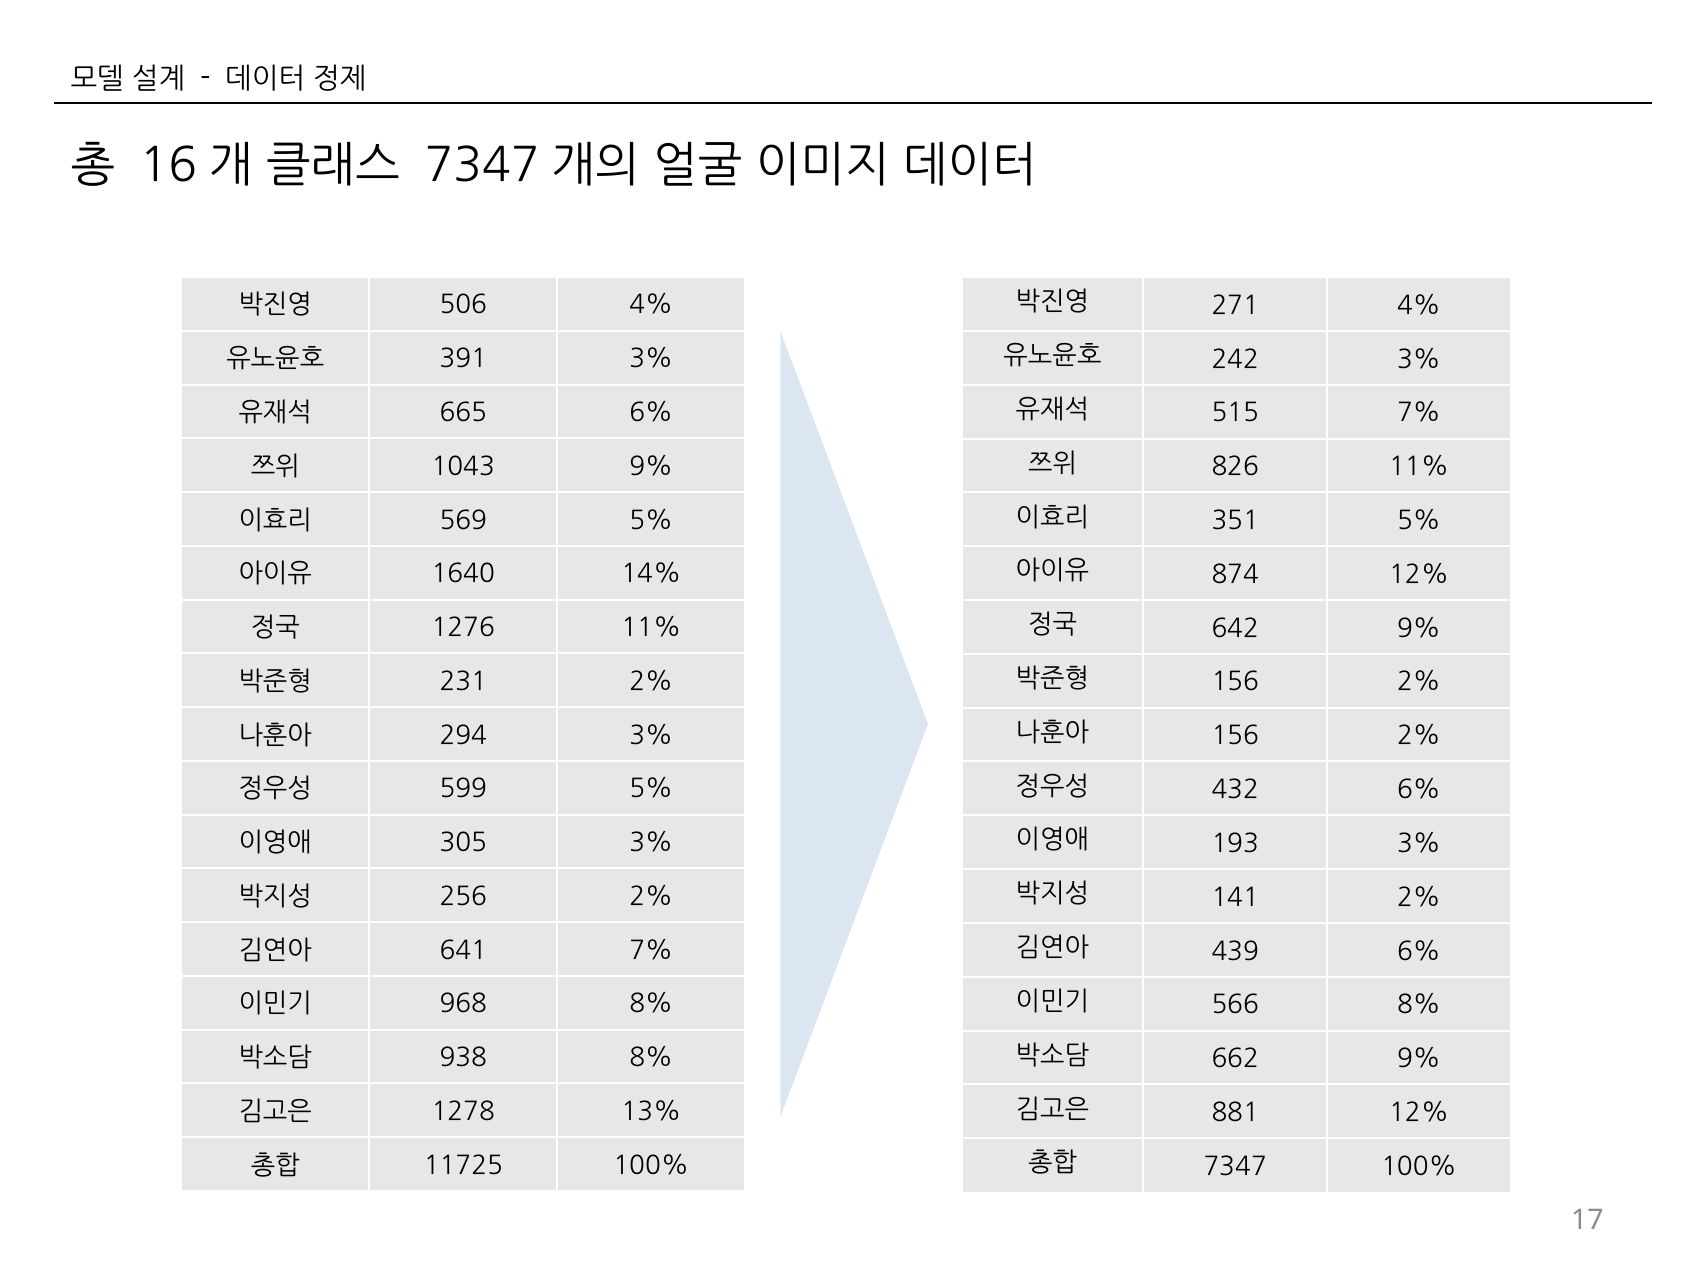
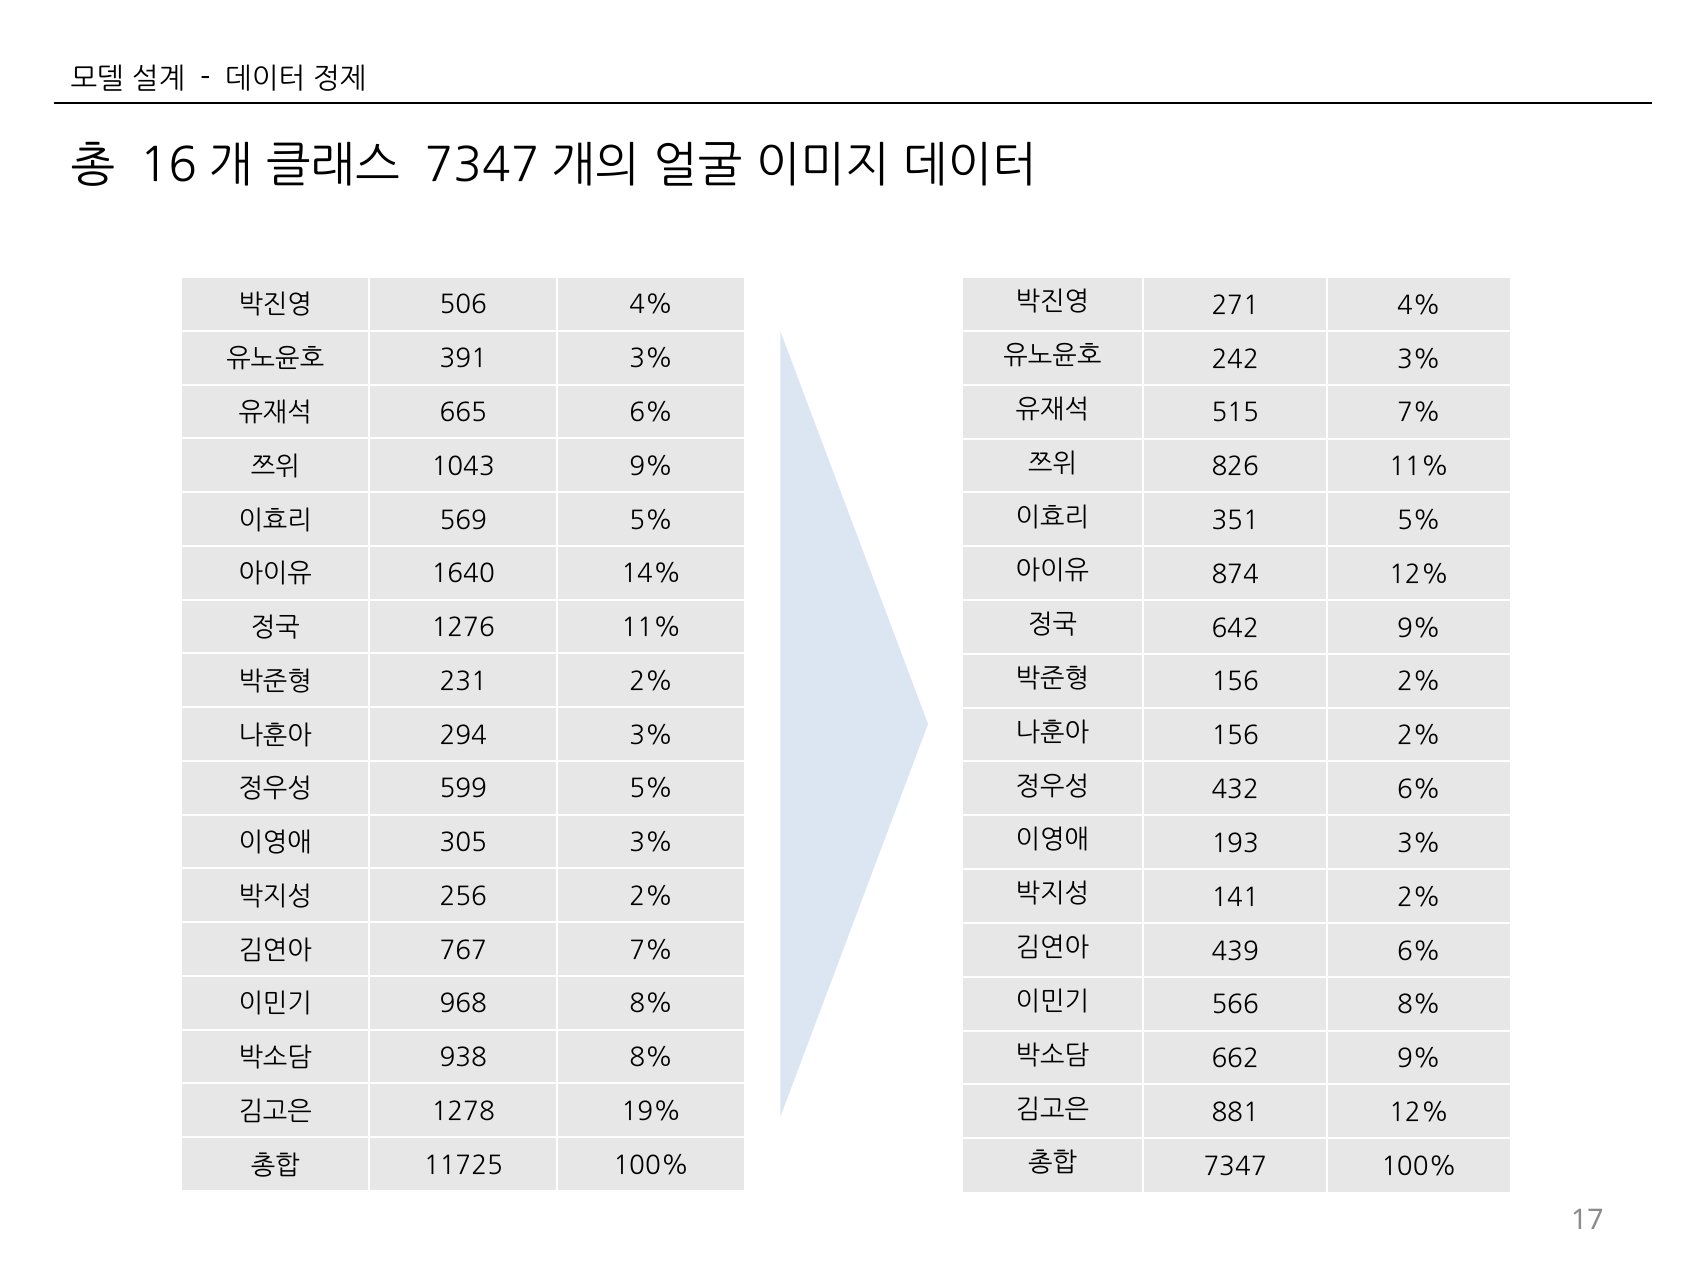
641: 641 -> 767 (463, 950)
13%: 13% -> 19% (651, 1111)
